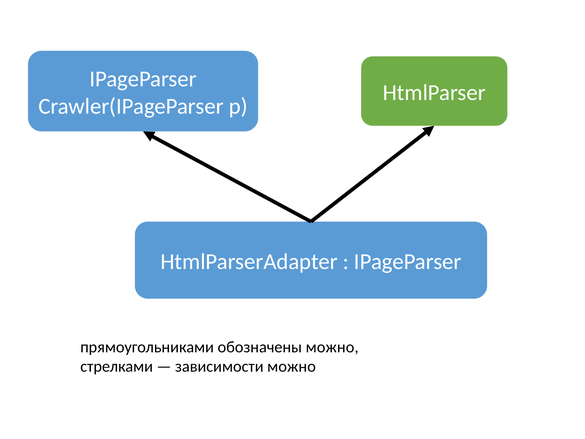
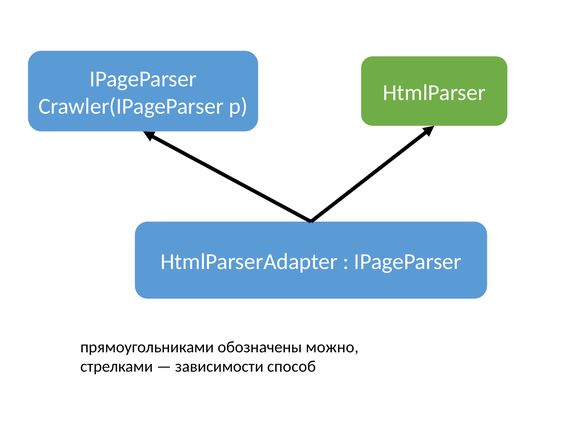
зависимости можно: можно -> способ (292, 366)
